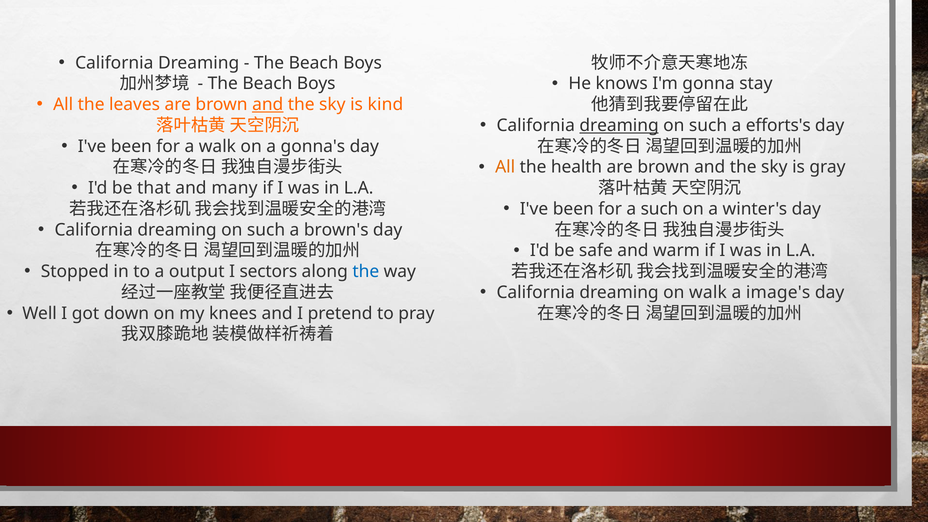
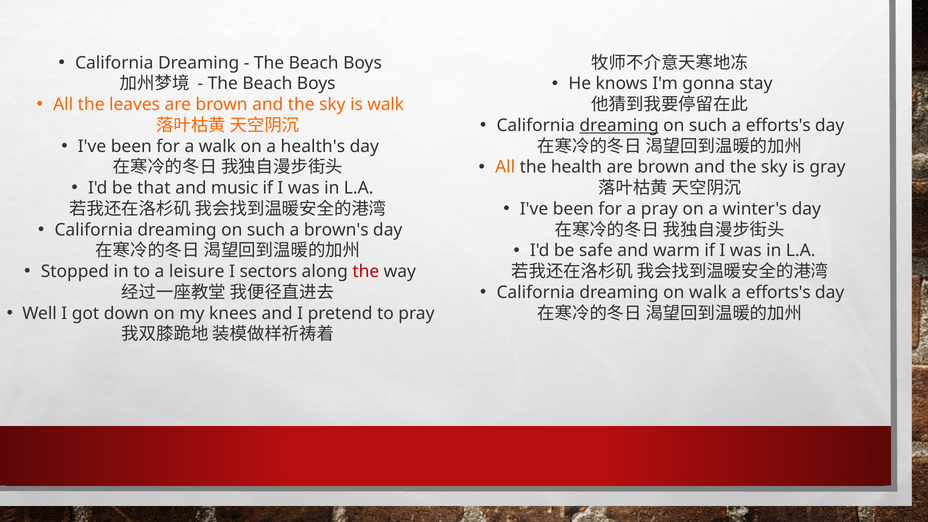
and underline: present -> none (268, 105)
is kind: kind -> walk (386, 105)
gonna's: gonna's -> health's (313, 146)
many: many -> music (235, 188)
a such: such -> pray (659, 209)
output: output -> leisure (197, 272)
the colour: blue -> red (366, 272)
image's: image's -> efforts's (778, 292)
